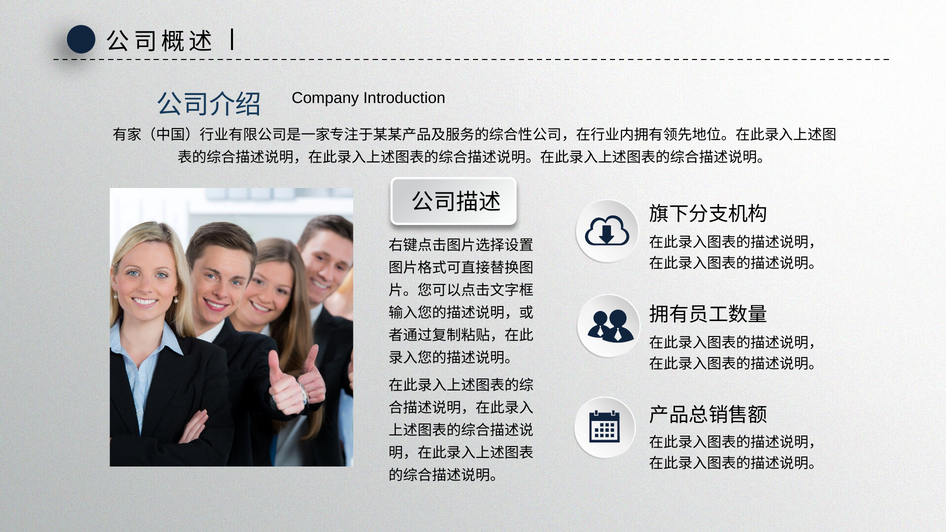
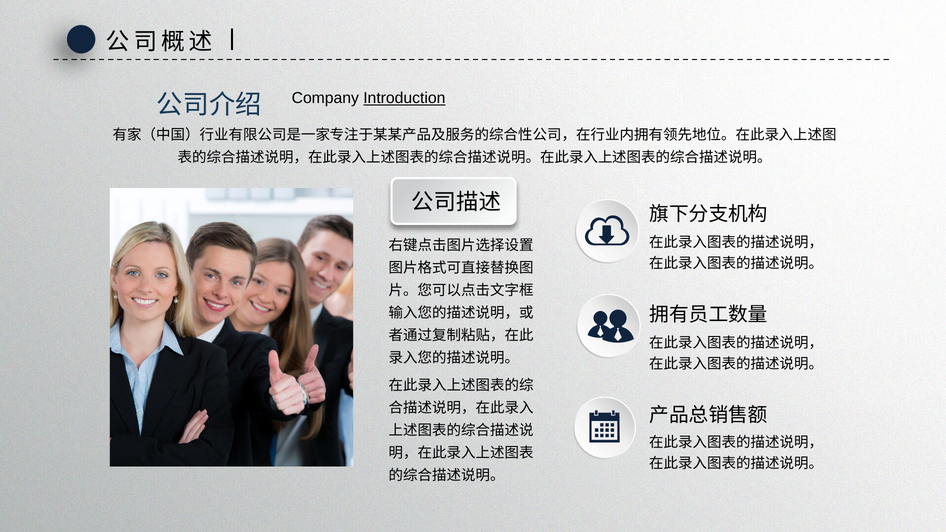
Introduction underline: none -> present (404, 98)
